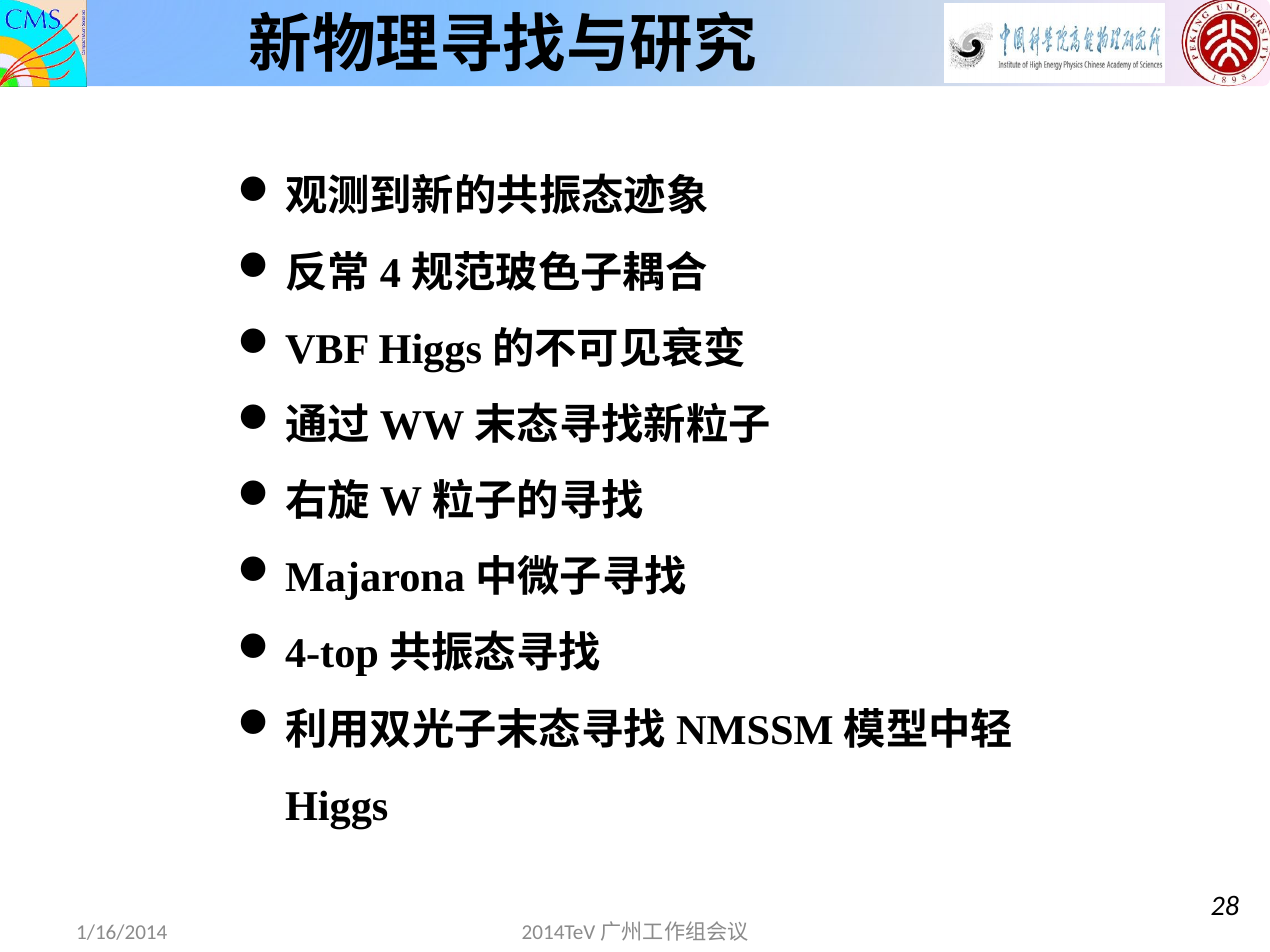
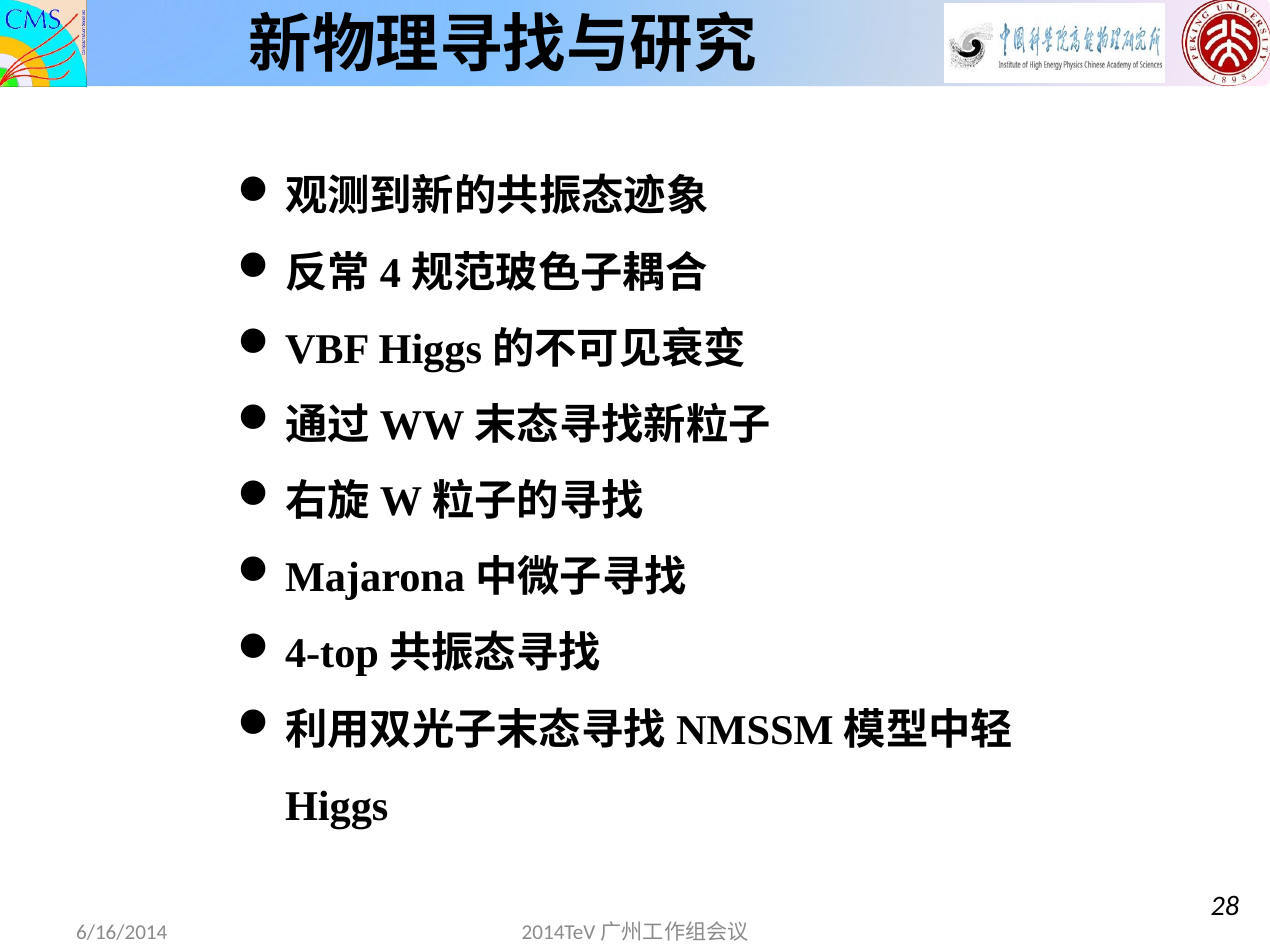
1/16/2014: 1/16/2014 -> 6/16/2014 (122, 933)
